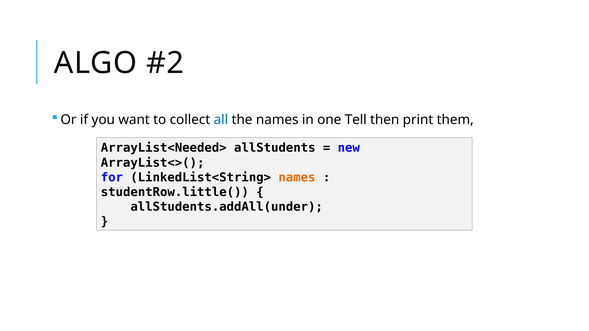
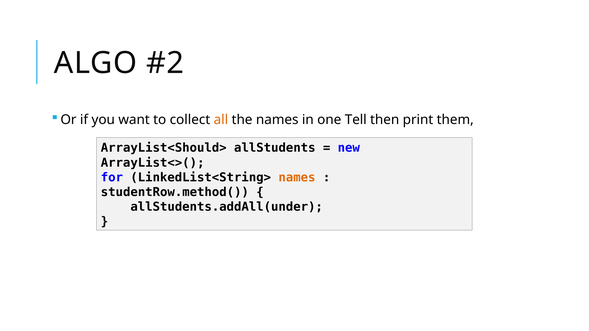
all colour: blue -> orange (221, 120)
ArrayList<Needed>: ArrayList<Needed> -> ArrayList<Should> (164, 148)
studentRow.little(: studentRow.little( -> studentRow.method( (175, 192)
